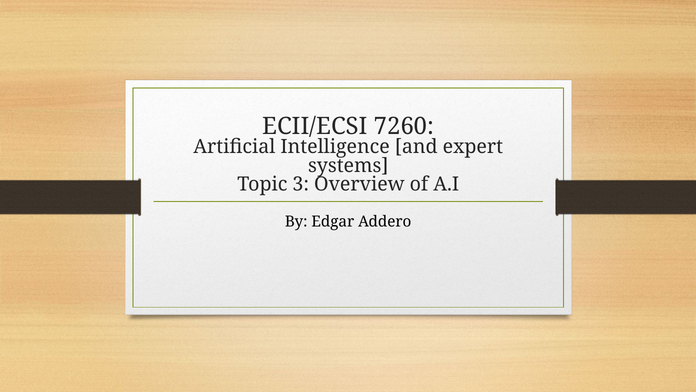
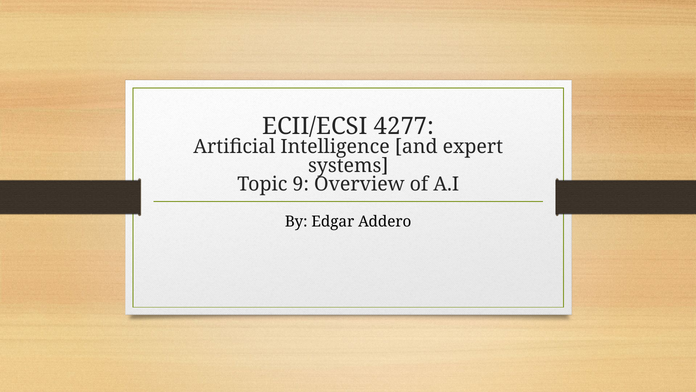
7260: 7260 -> 4277 (404, 126)
3: 3 -> 9 (301, 184)
